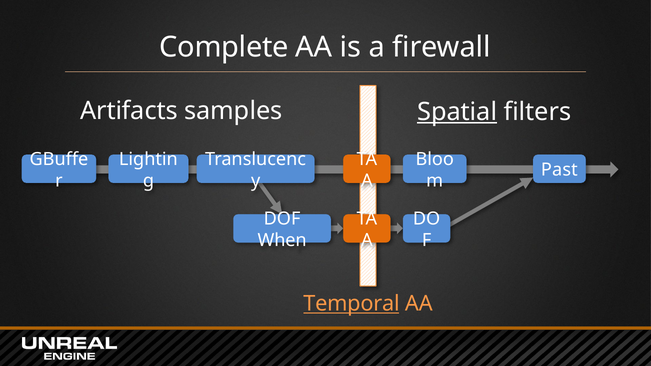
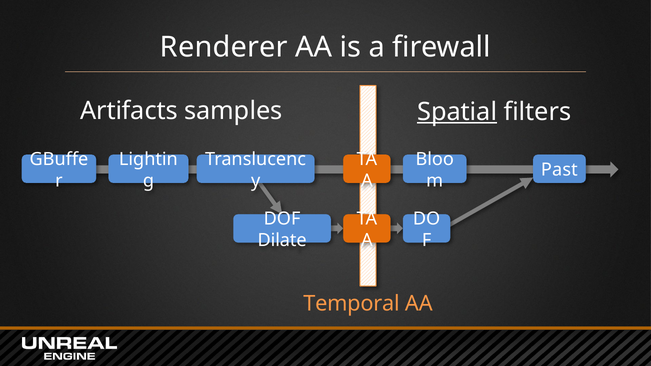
Complete: Complete -> Renderer (224, 47)
When: When -> Dilate (282, 241)
Temporal underline: present -> none (351, 304)
